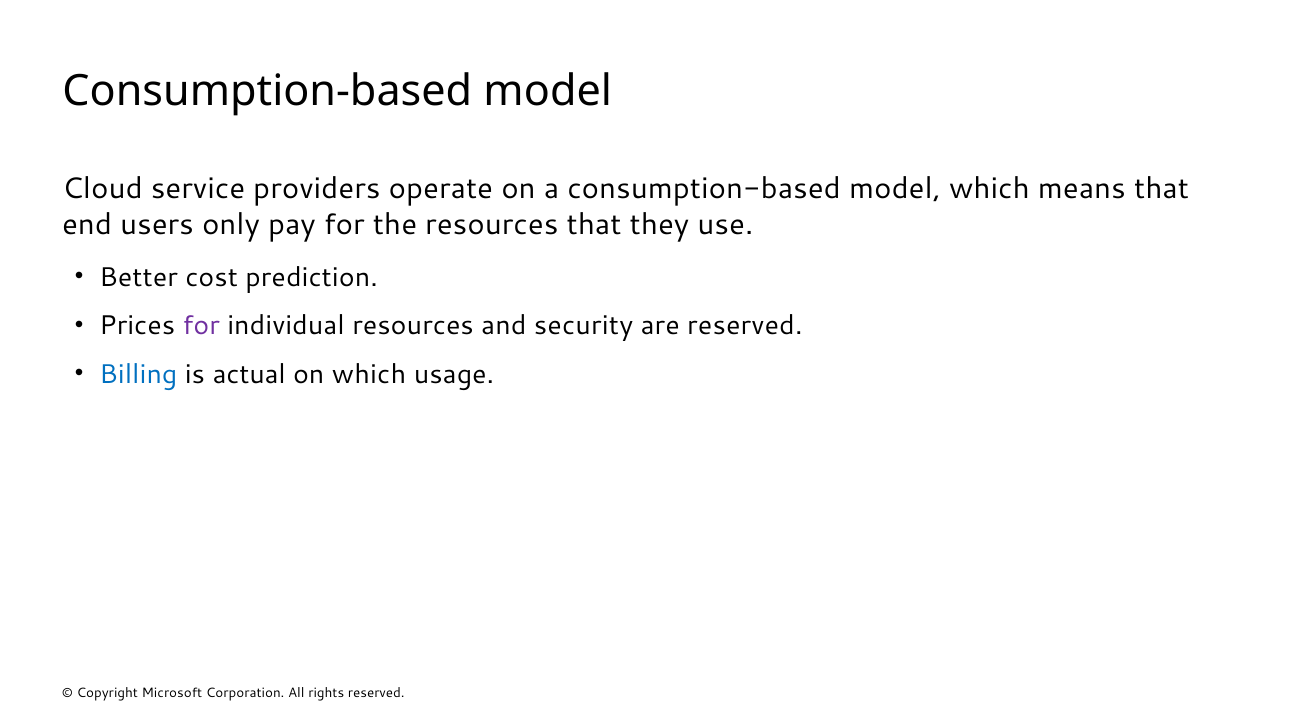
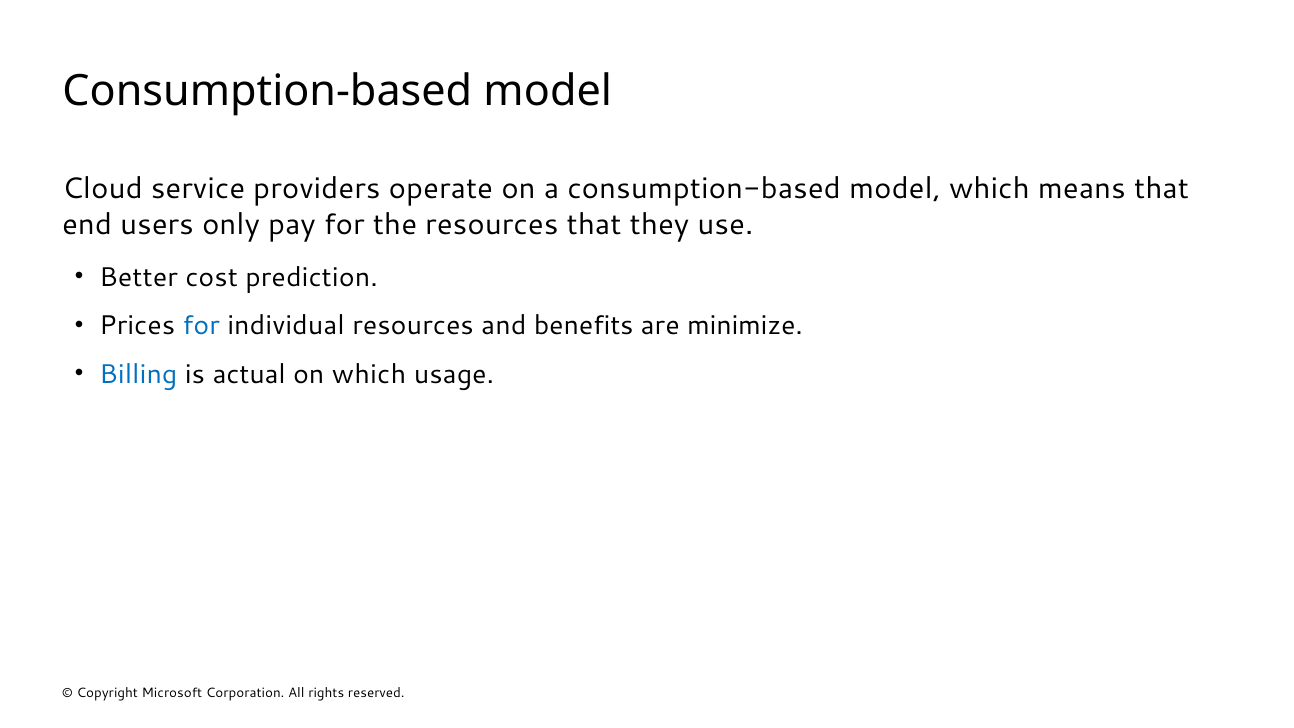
for colour: purple -> blue (201, 326)
security: security -> benefits (584, 326)
are reserved: reserved -> minimize (745, 326)
